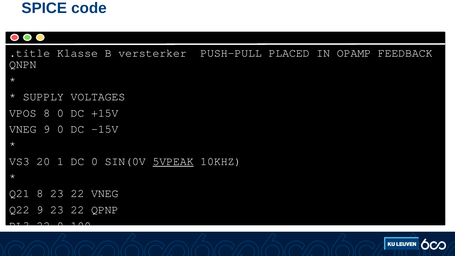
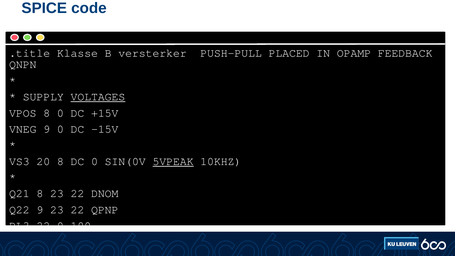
VOLTAGES underline: none -> present (98, 97)
20 1: 1 -> 8 (60, 161)
22 VNEG: VNEG -> DNOM (105, 194)
